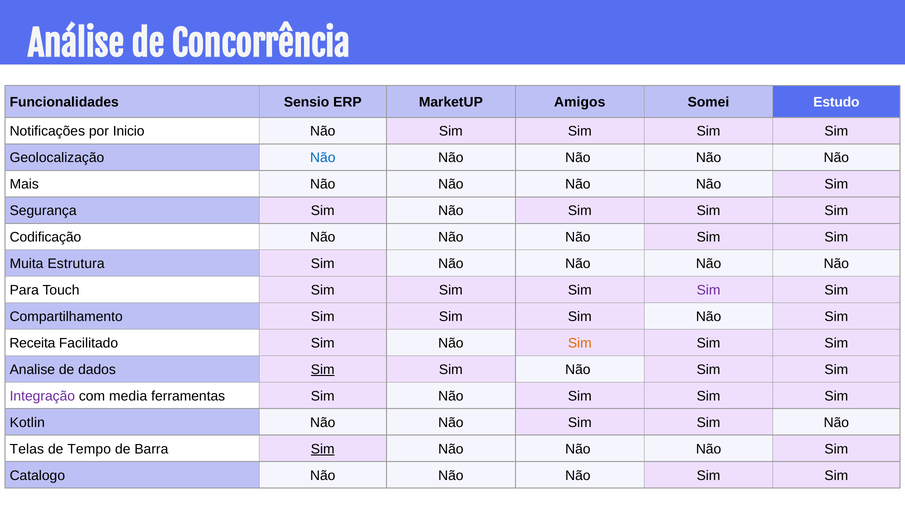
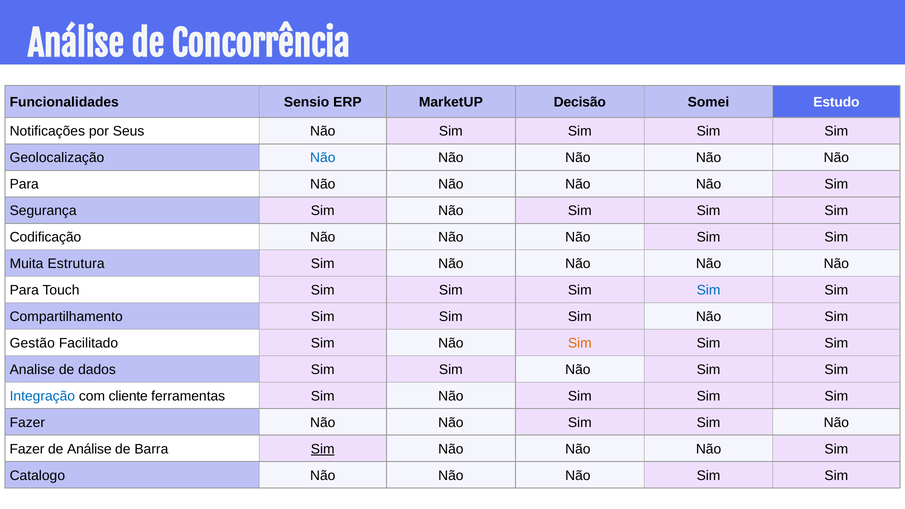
Amigos: Amigos -> Decisão (580, 102)
Inicio: Inicio -> Seus (129, 131)
Mais: Mais -> Para (24, 184)
Sim colour: purple -> blue (709, 290)
Receita: Receita -> Gestão (32, 343)
Sim underline: present -> none (323, 370)
Integração colour: purple -> blue (42, 396)
media: media -> cliente (128, 396)
Kotlin: Kotlin -> Fazer (27, 423)
Telas: Telas -> Fazer (27, 449)
de Tempo: Tempo -> Análise (89, 449)
